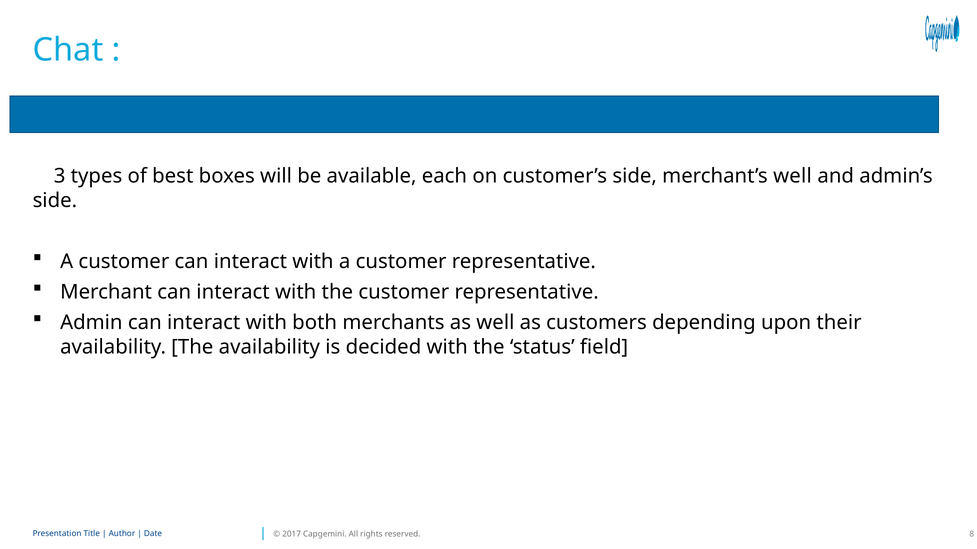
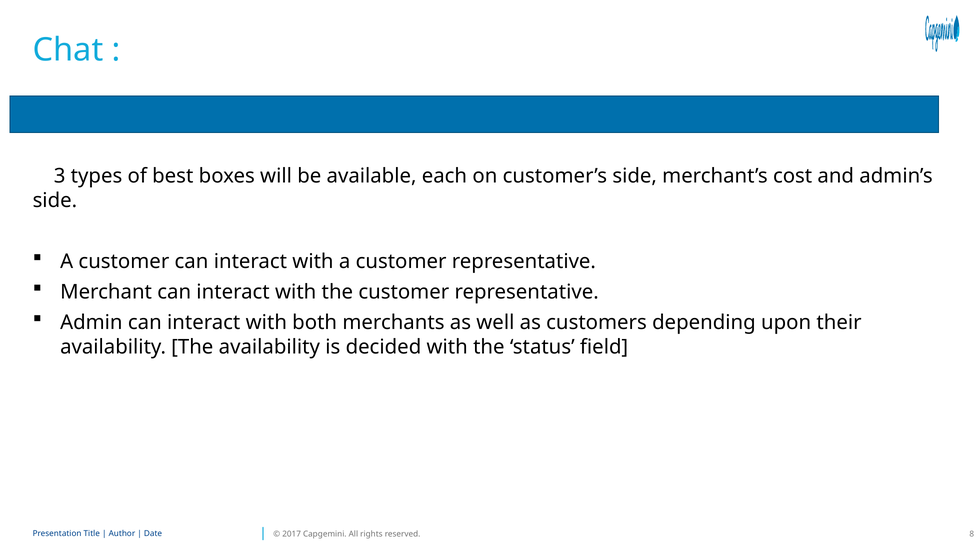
merchant’s well: well -> cost (793, 176)
